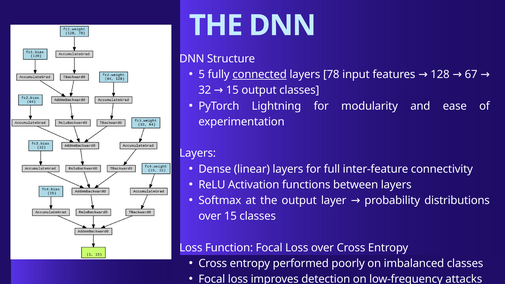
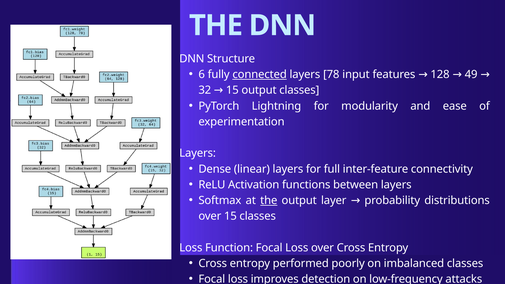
5: 5 -> 6 (202, 75)
67: 67 -> 49 (471, 75)
the underline: none -> present (269, 201)
